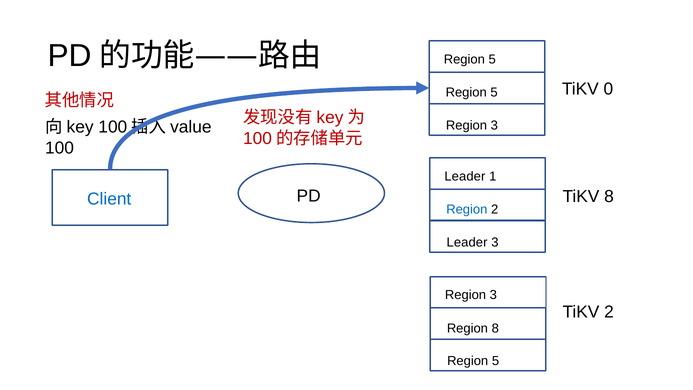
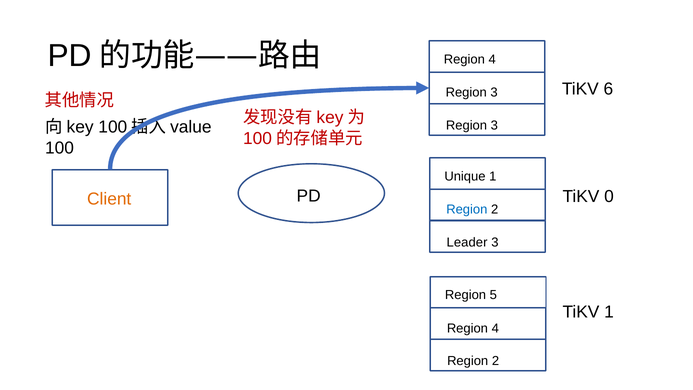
5: 5 -> 4 (492, 59)
0: 0 -> 6 (608, 89)
5: 5 -> 3 (494, 93)
Leader: Leader -> Unique (465, 176)
TiKV 8: 8 -> 0 (609, 196)
Client colour: blue -> orange (109, 199)
3: 3 -> 5 (493, 295)
TiKV 2: 2 -> 1 (609, 312)
8: 8 -> 4 (495, 328)
5: 5 -> 2 (496, 361)
